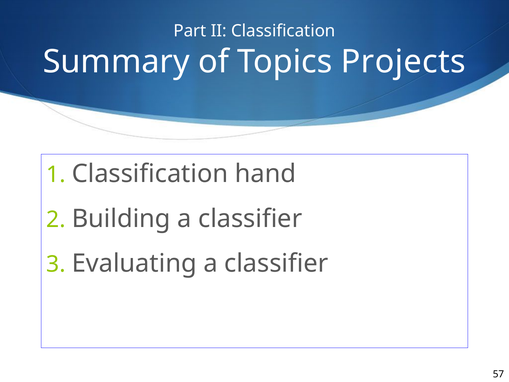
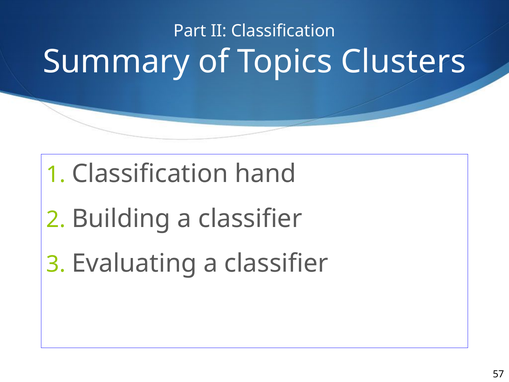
Projects: Projects -> Clusters (403, 62)
